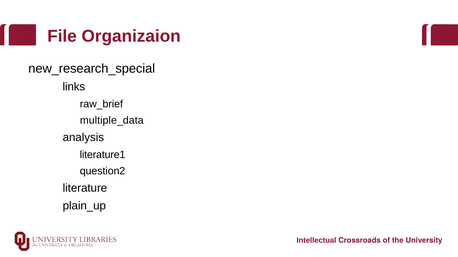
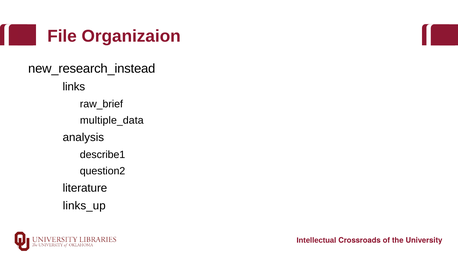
new_research_special: new_research_special -> new_research_instead (92, 69)
literature1: literature1 -> describe1 (103, 155)
plain_up: plain_up -> links_up (84, 206)
